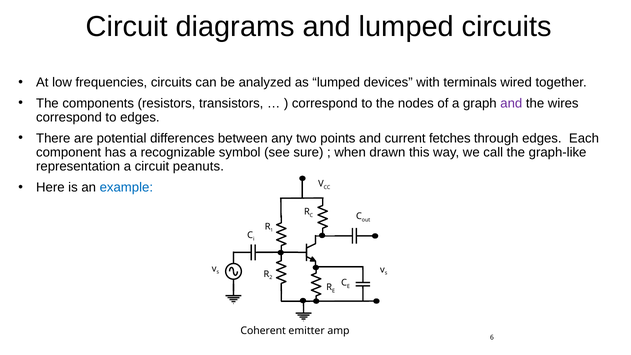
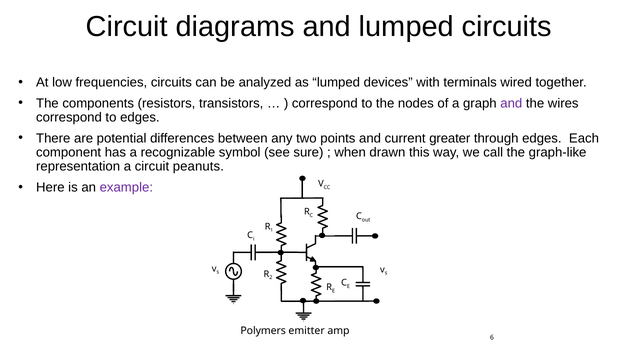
fetches: fetches -> greater (450, 138)
example colour: blue -> purple (126, 187)
Coherent: Coherent -> Polymers (263, 331)
